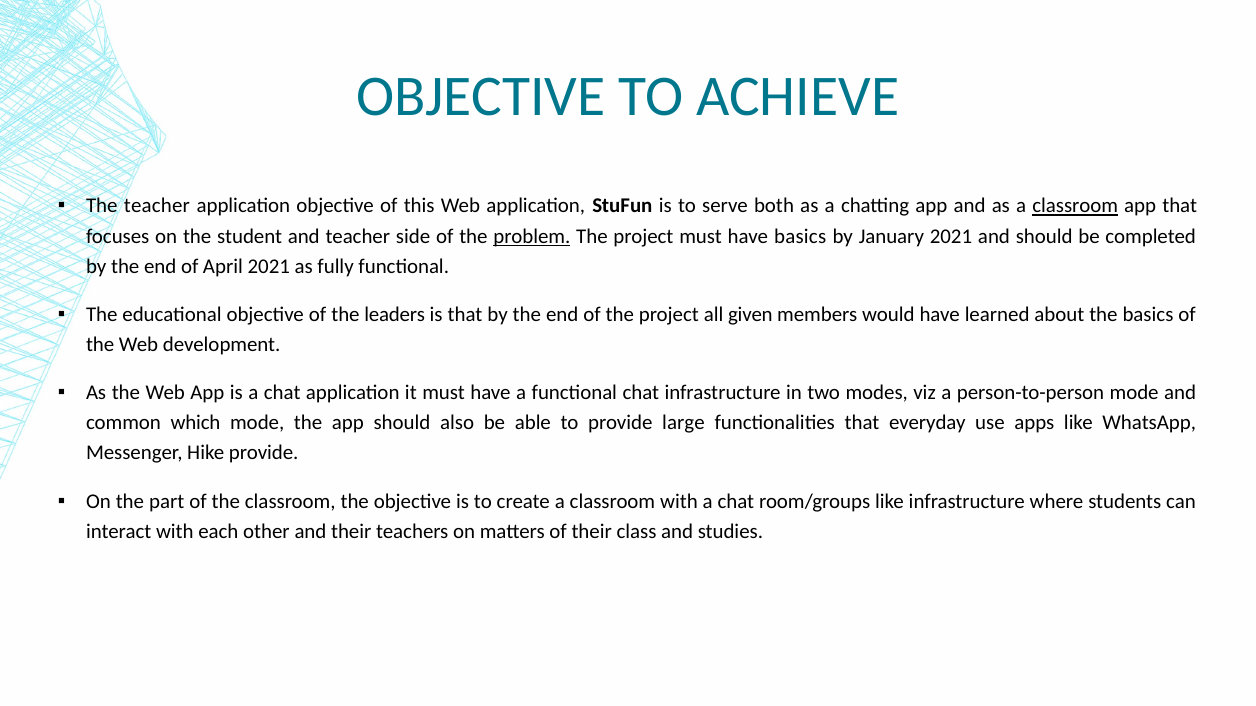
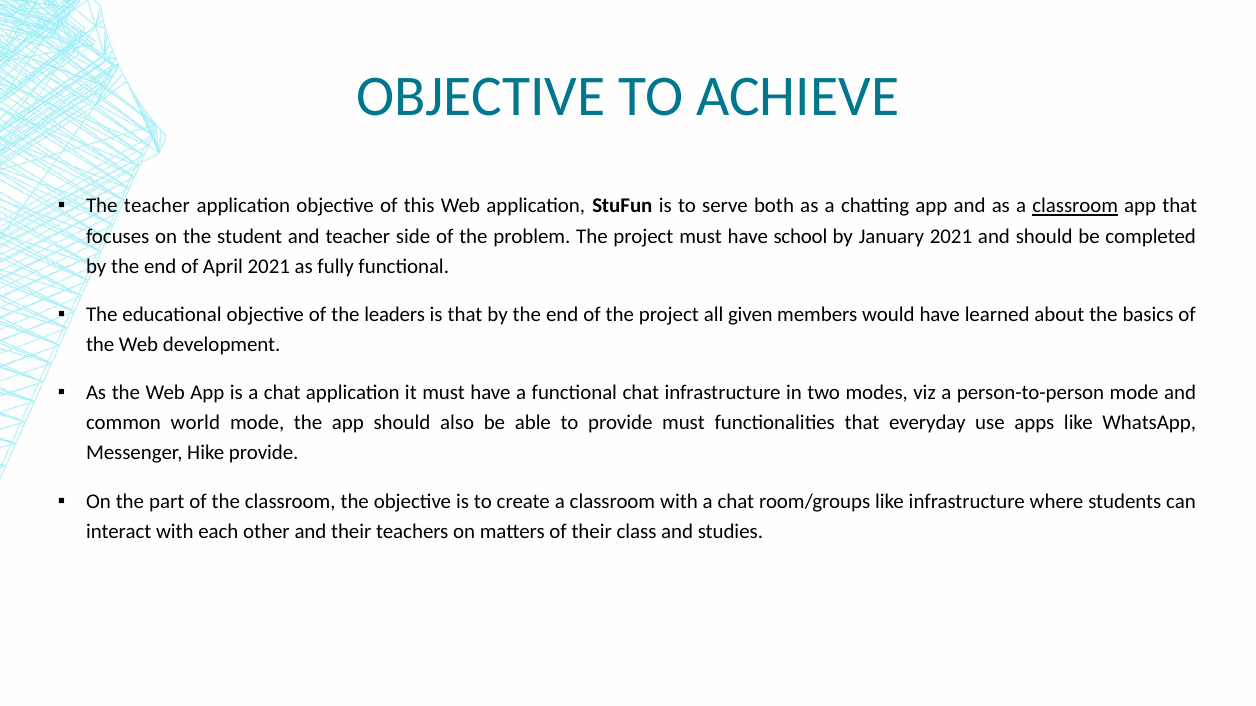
problem underline: present -> none (532, 236)
have basics: basics -> school (800, 236)
which: which -> world (195, 423)
provide large: large -> must (684, 423)
